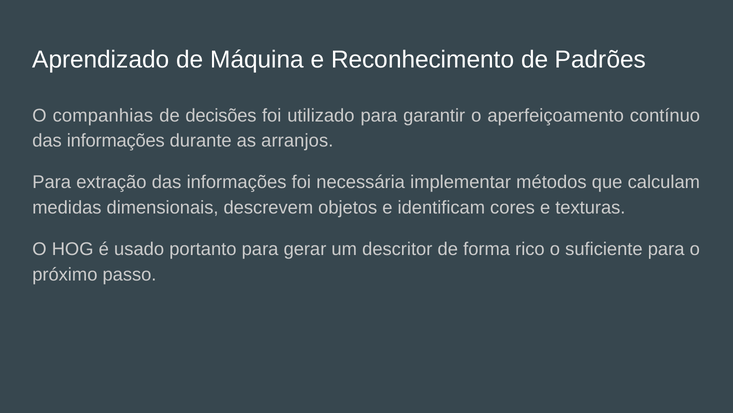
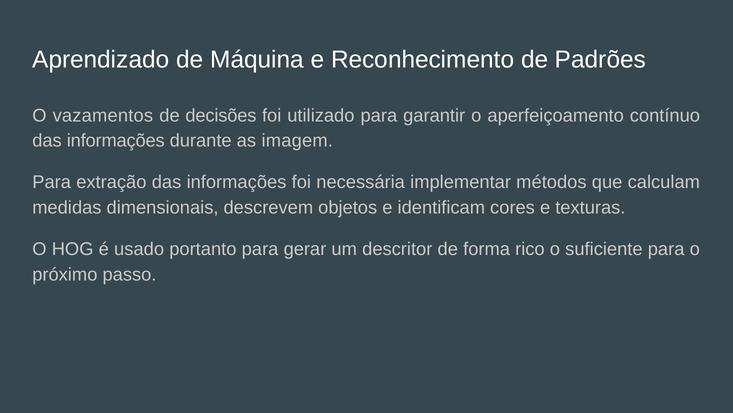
companhias: companhias -> vazamentos (103, 115)
arranjos: arranjos -> imagem (297, 141)
